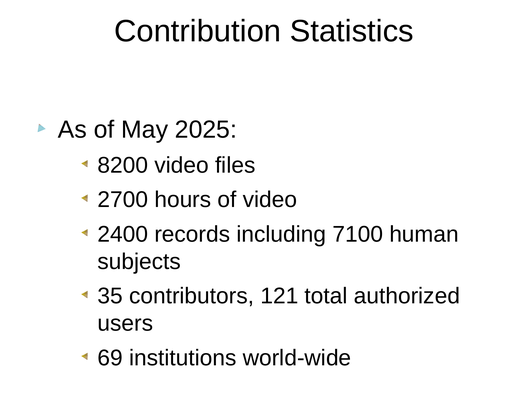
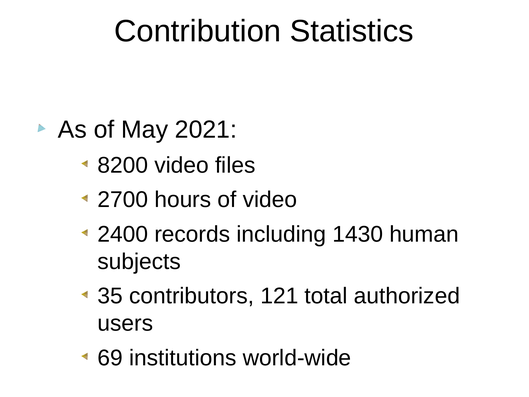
2025: 2025 -> 2021 (206, 130)
7100: 7100 -> 1430 (358, 234)
